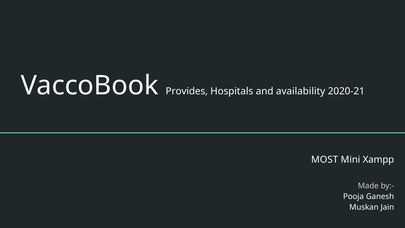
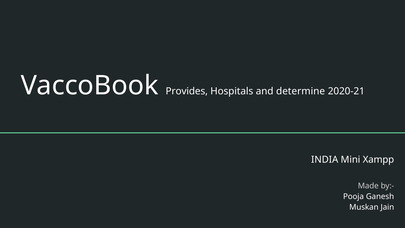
availability: availability -> determine (301, 91)
MOST: MOST -> INDIA (325, 159)
